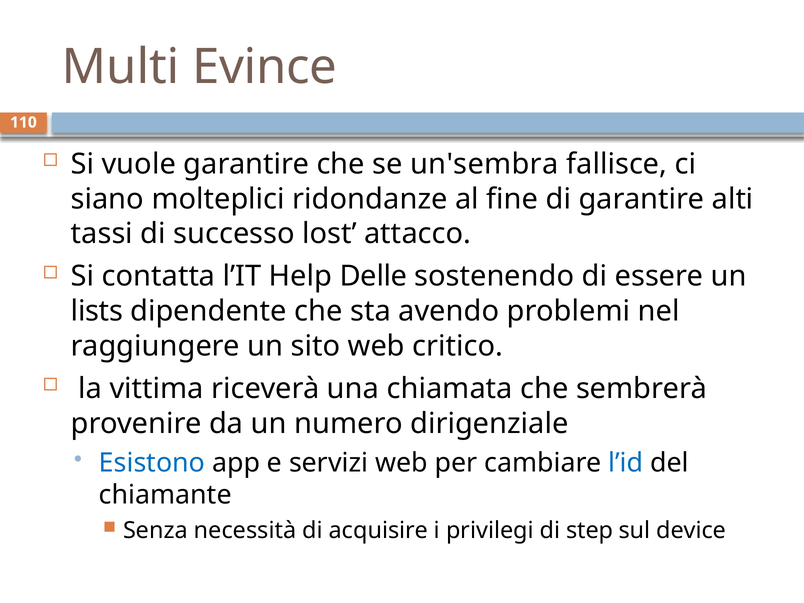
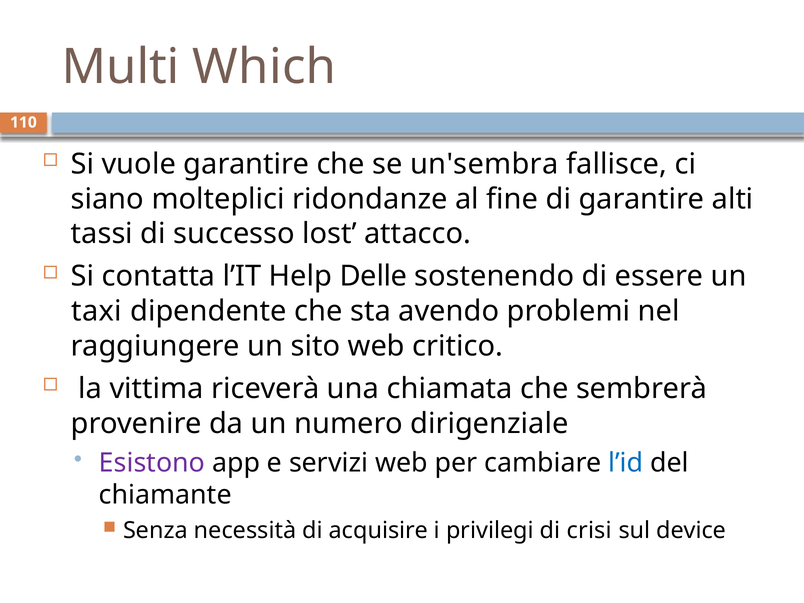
Evince: Evince -> Which (264, 67)
lists: lists -> taxi (97, 311)
Esistono colour: blue -> purple (152, 463)
step: step -> crisi (589, 531)
